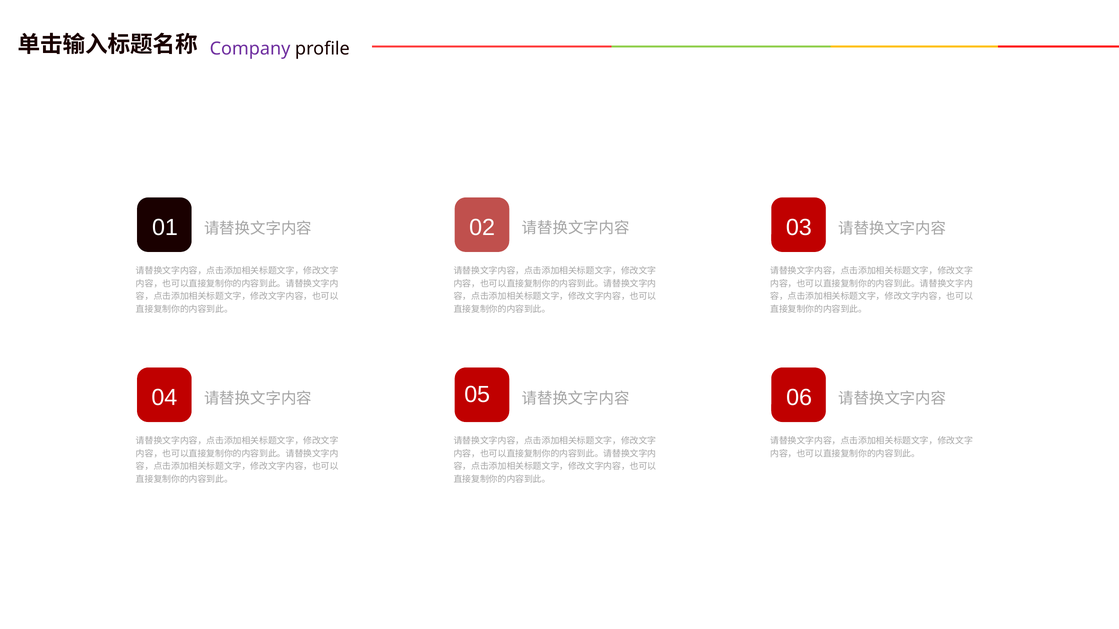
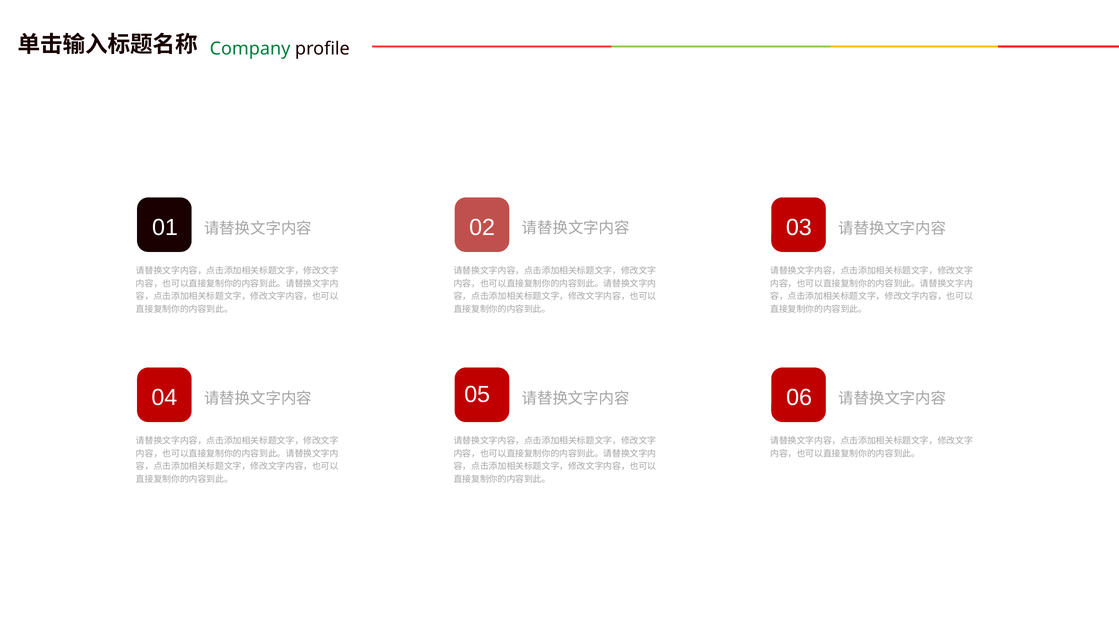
Company colour: purple -> green (250, 49)
